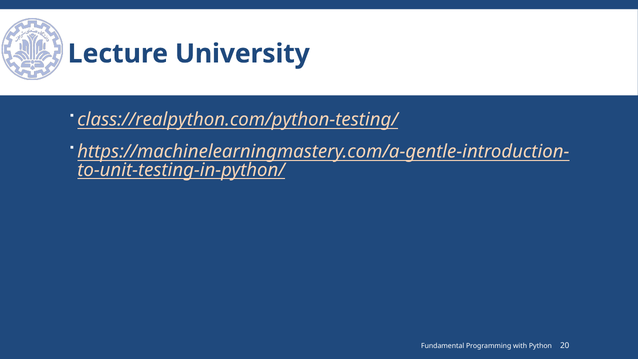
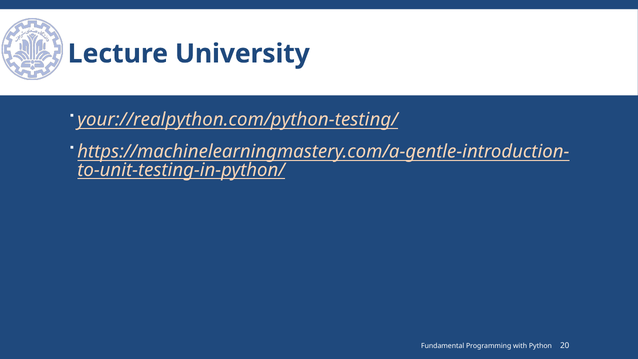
class://realpython.com/python-testing/: class://realpython.com/python-testing/ -> your://realpython.com/python-testing/ (238, 120)
